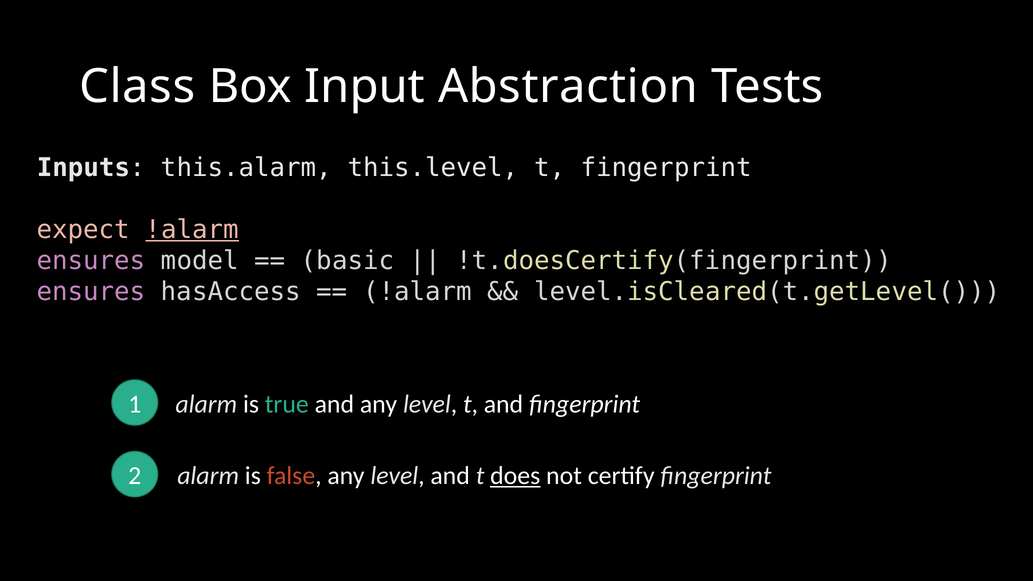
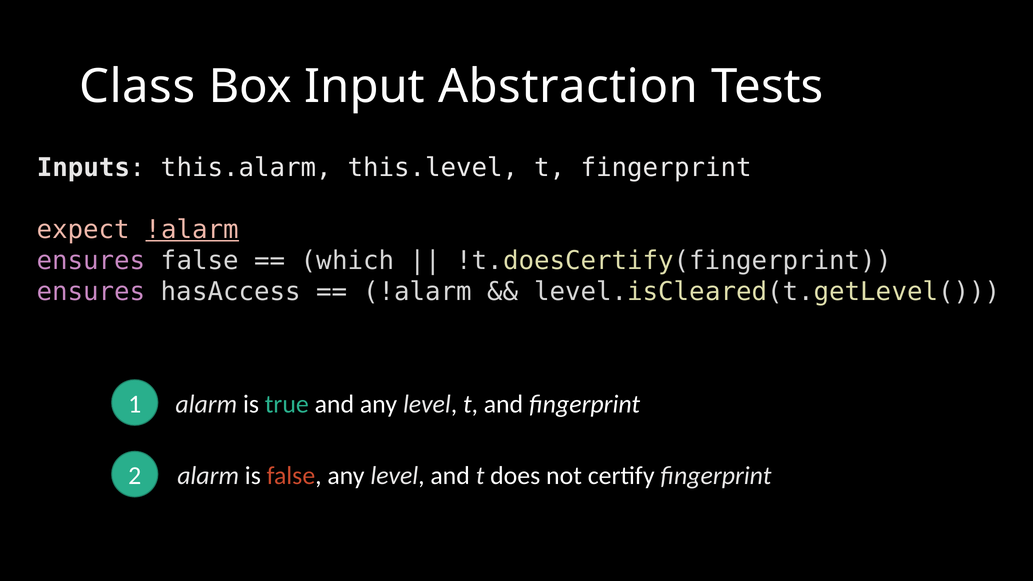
ensures model: model -> false (200, 261)
basic: basic -> which (348, 261)
does underline: present -> none (515, 476)
